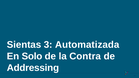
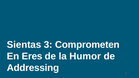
Automatizada: Automatizada -> Comprometen (87, 45)
Solo: Solo -> Eres (32, 56)
Contra: Contra -> Humor (85, 56)
